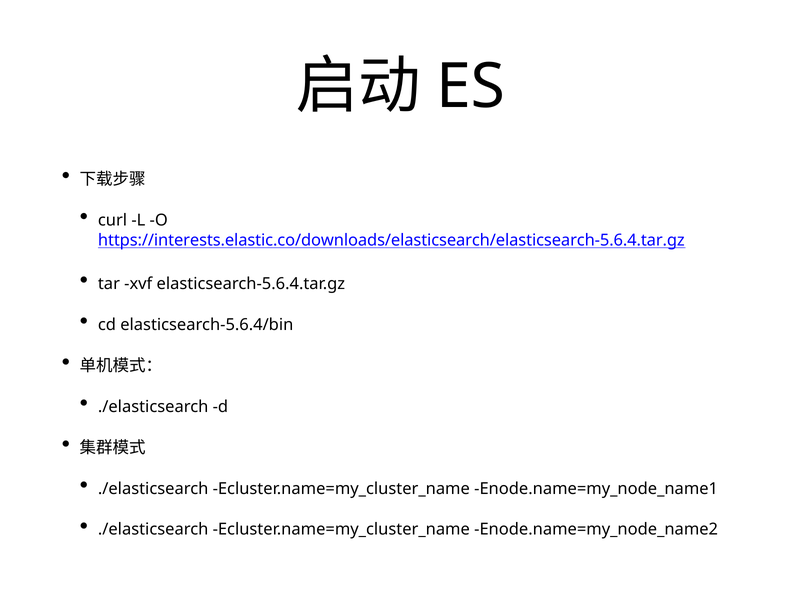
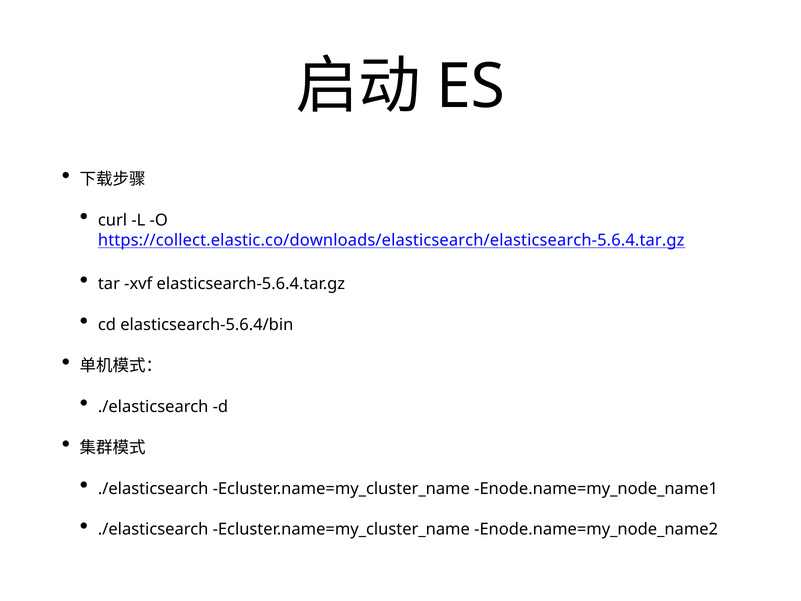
https://interests.elastic.co/downloads/elasticsearch/elasticsearch-5.6.4.tar.gz: https://interests.elastic.co/downloads/elasticsearch/elasticsearch-5.6.4.tar.gz -> https://collect.elastic.co/downloads/elasticsearch/elasticsearch-5.6.4.tar.gz (391, 240)
